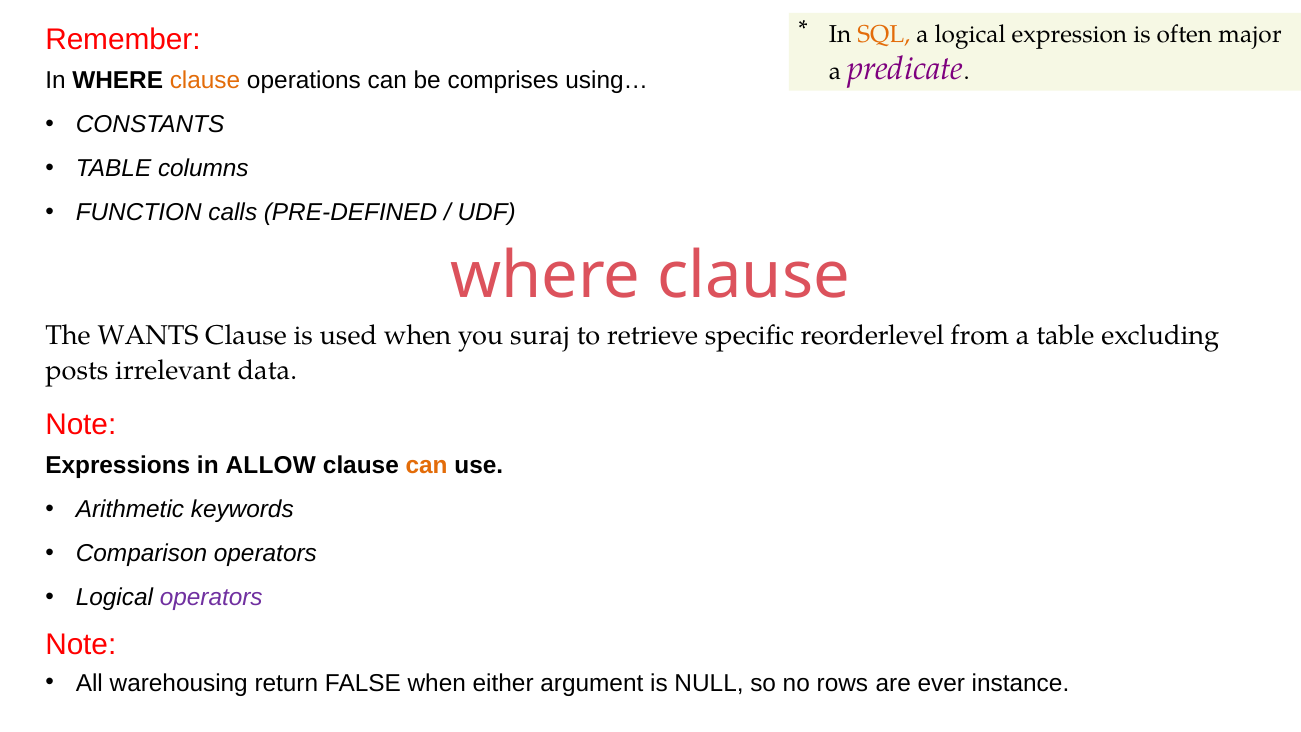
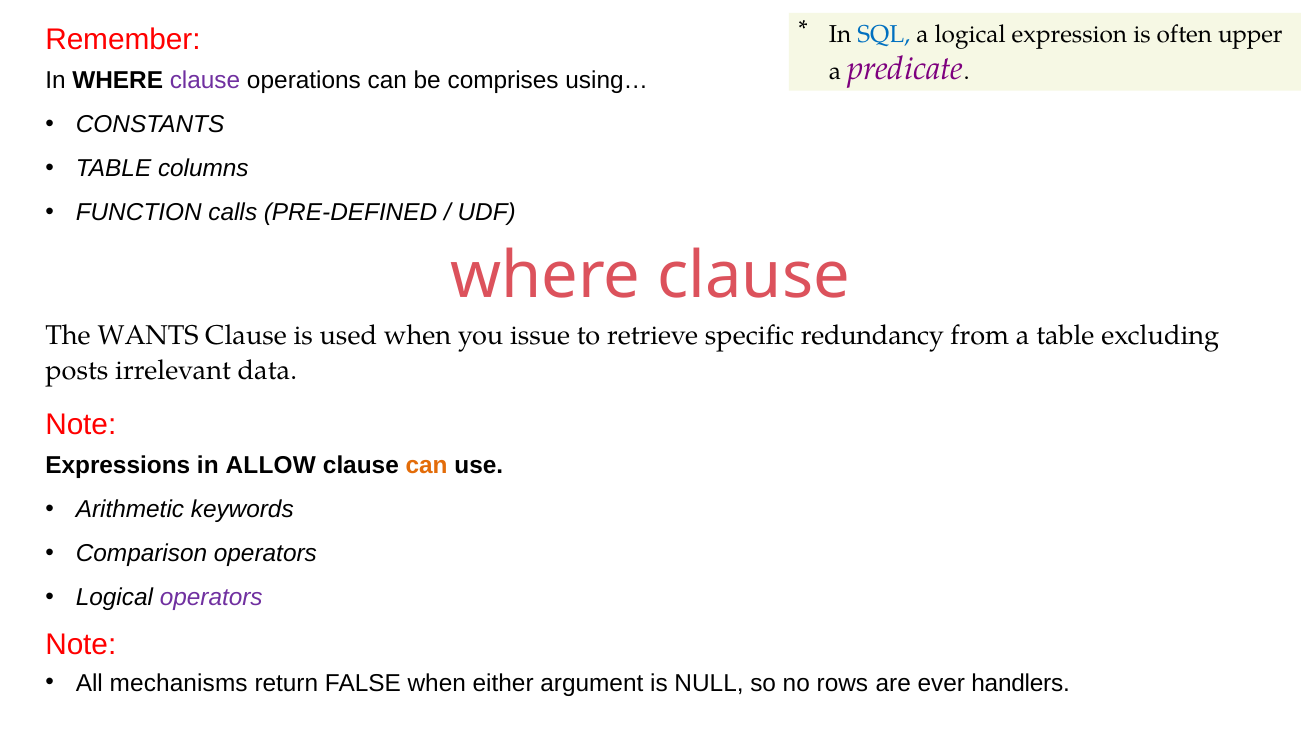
SQL colour: orange -> blue (884, 34)
major: major -> upper (1250, 34)
clause colour: orange -> purple (205, 81)
suraj: suraj -> issue (540, 336)
reorderlevel: reorderlevel -> redundancy (872, 336)
warehousing: warehousing -> mechanisms (179, 683)
instance: instance -> handlers (1021, 683)
